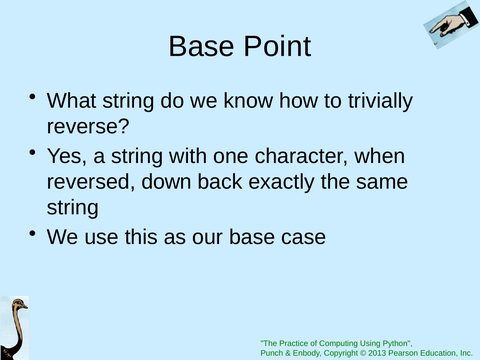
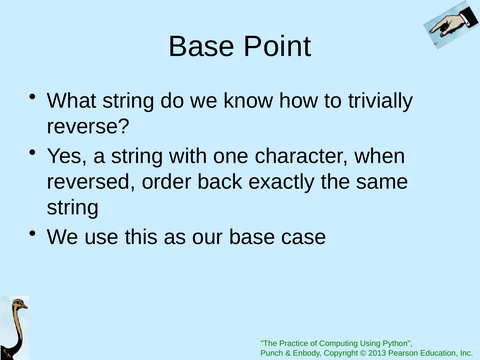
down: down -> order (167, 182)
